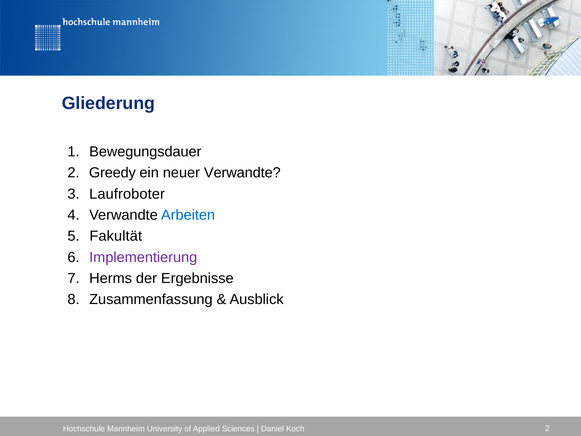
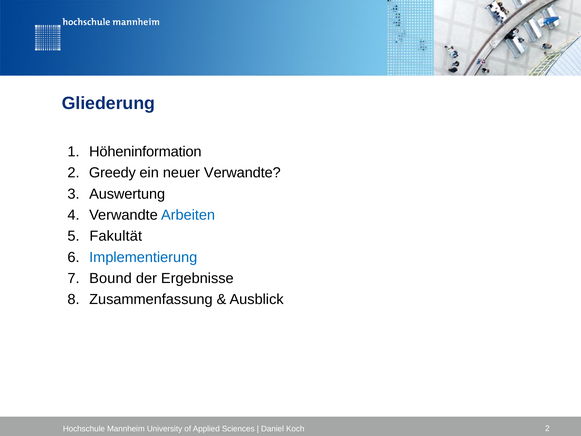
Bewegungsdauer: Bewegungsdauer -> Höheninformation (145, 152)
Laufroboter: Laufroboter -> Auswertung (127, 194)
Implementierung colour: purple -> blue (143, 257)
Herms: Herms -> Bound (111, 278)
